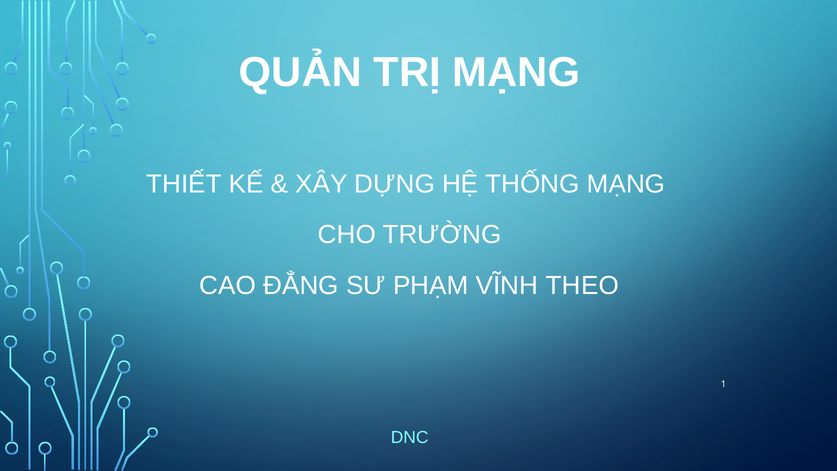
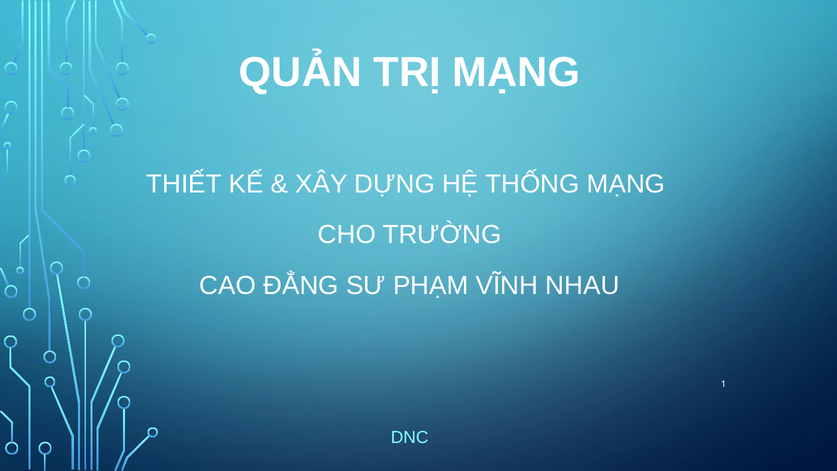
THEO: THEO -> NHAU (583, 286)
